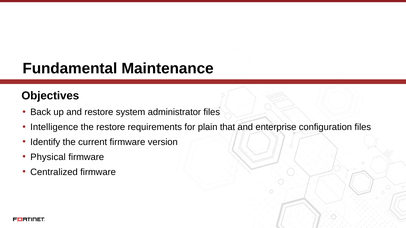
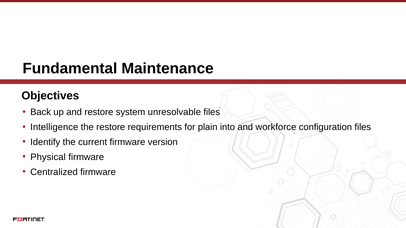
administrator: administrator -> unresolvable (174, 112)
that: that -> into (228, 127)
enterprise: enterprise -> workforce (276, 127)
